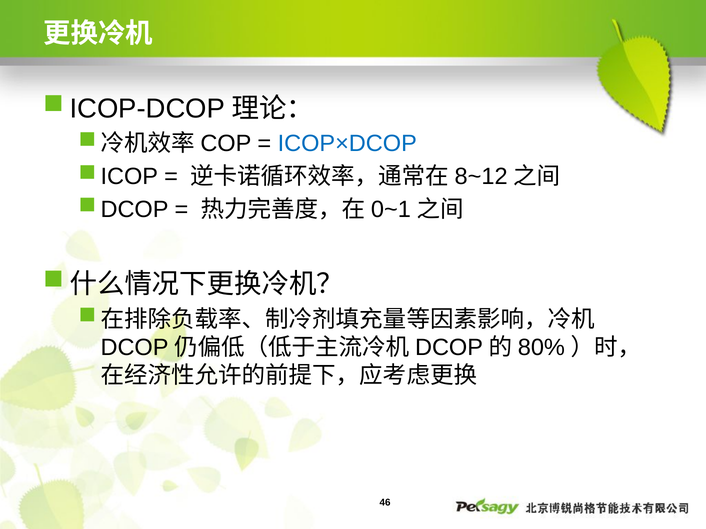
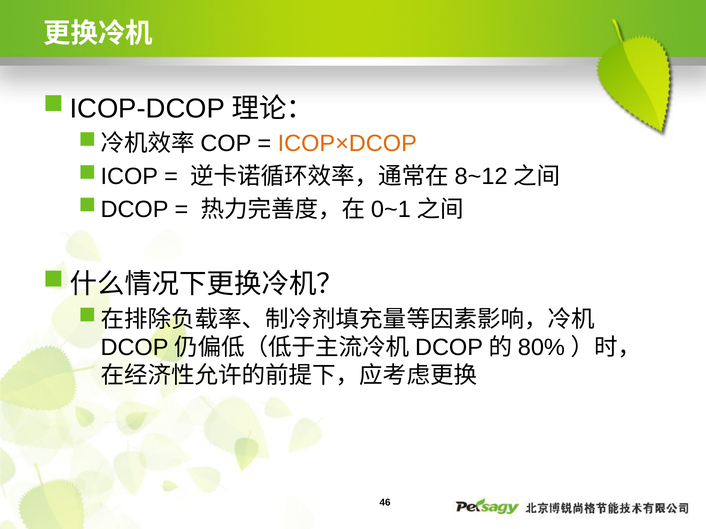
ICOP×DCOP colour: blue -> orange (347, 144)
